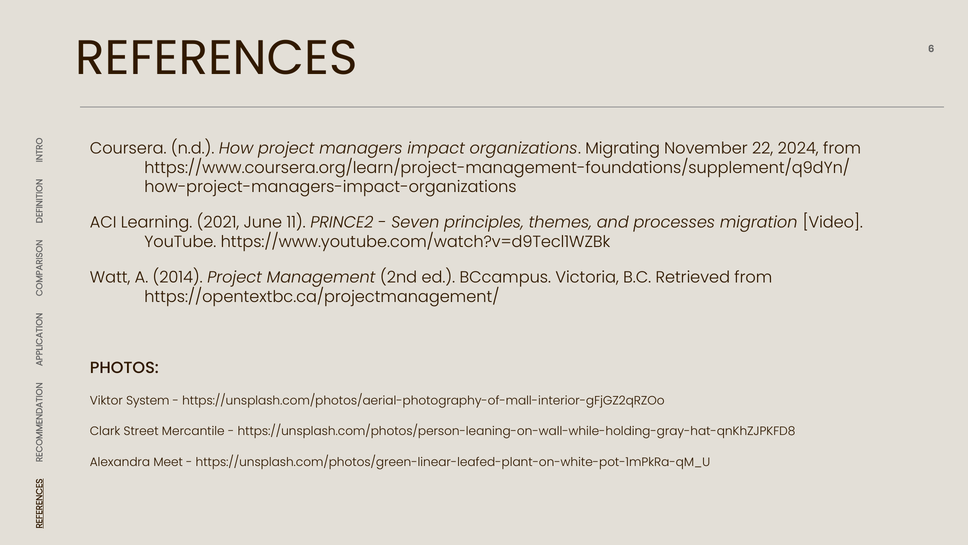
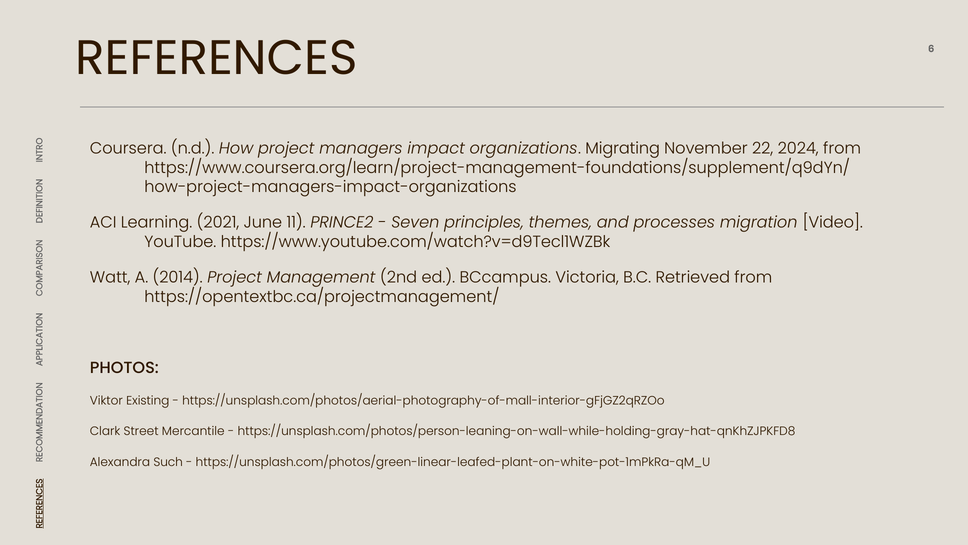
System: System -> Existing (148, 400)
Meet: Meet -> Such (168, 462)
